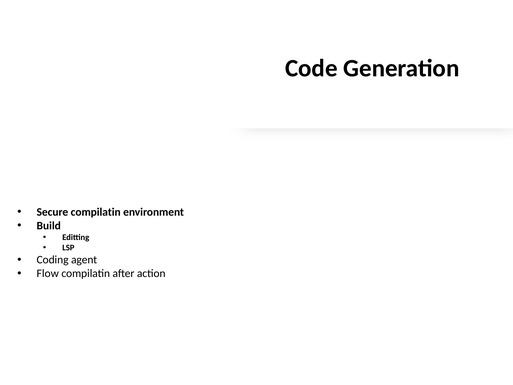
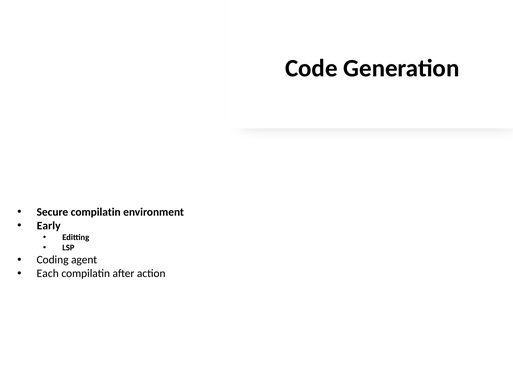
Build: Build -> Early (49, 226)
Flow: Flow -> Each (48, 273)
